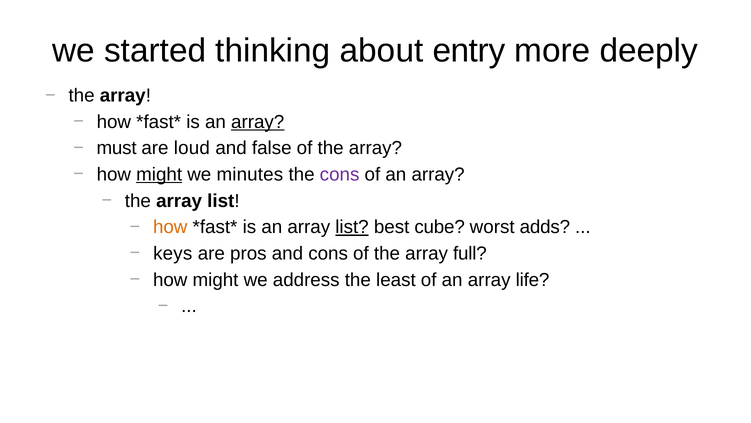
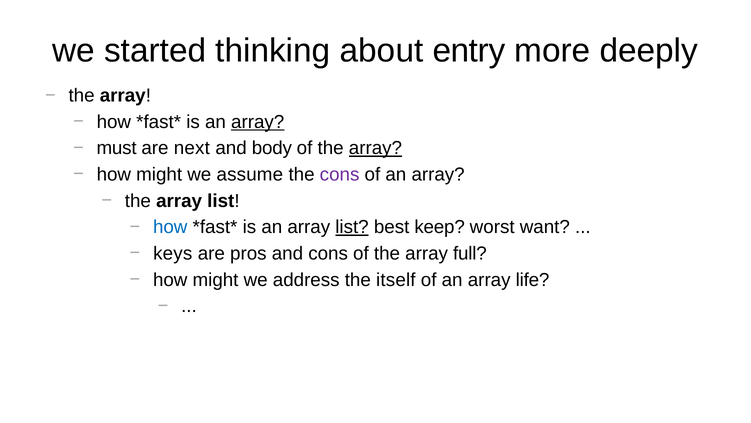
loud: loud -> next (192, 148)
false: false -> body (272, 148)
array underline: none -> present (375, 148)
might underline: present -> none (159, 174)
minutes: minutes -> assume (250, 174)
how colour: orange -> blue (170, 227)
cube: cube -> keep (440, 227)
adds: adds -> want (545, 227)
least: least -> itself (396, 279)
